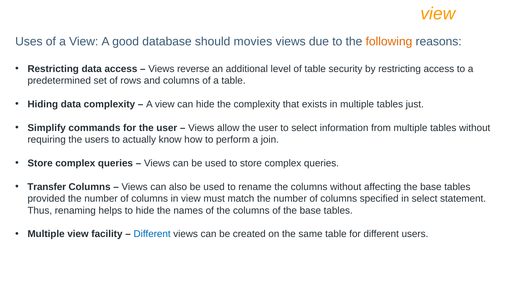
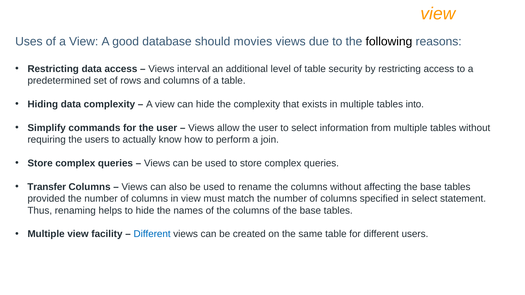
following colour: orange -> black (389, 42)
reverse: reverse -> interval (193, 69)
just: just -> into (415, 104)
